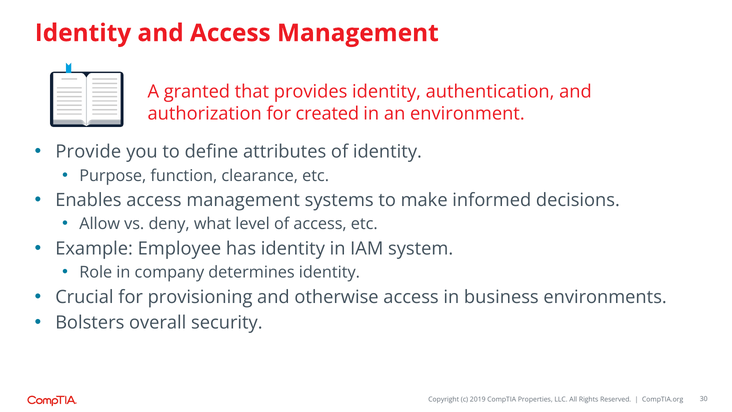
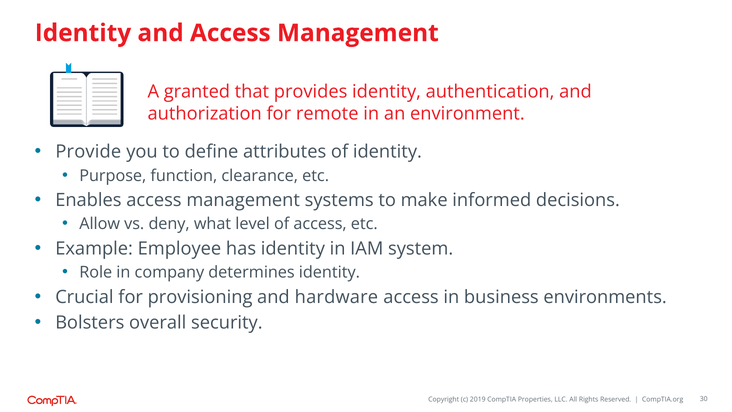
created: created -> remote (327, 114)
otherwise: otherwise -> hardware (336, 297)
